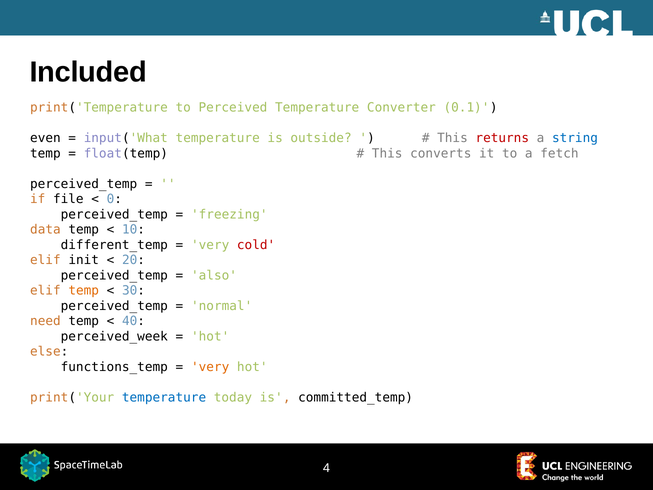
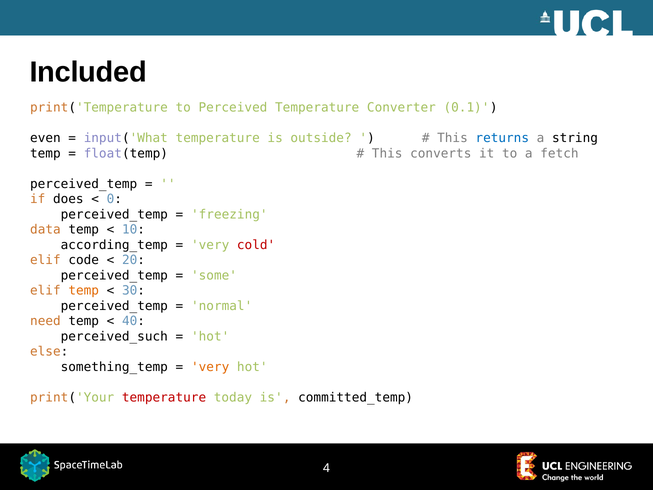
returns colour: red -> blue (502, 138)
string colour: blue -> black (575, 138)
file: file -> does (68, 199)
different_temp: different_temp -> according_temp (114, 245)
init: init -> code (84, 260)
also: also -> some (214, 275)
perceived_week: perceived_week -> perceived_such (114, 336)
functions_temp: functions_temp -> something_temp (114, 367)
temperature colour: blue -> red (164, 397)
